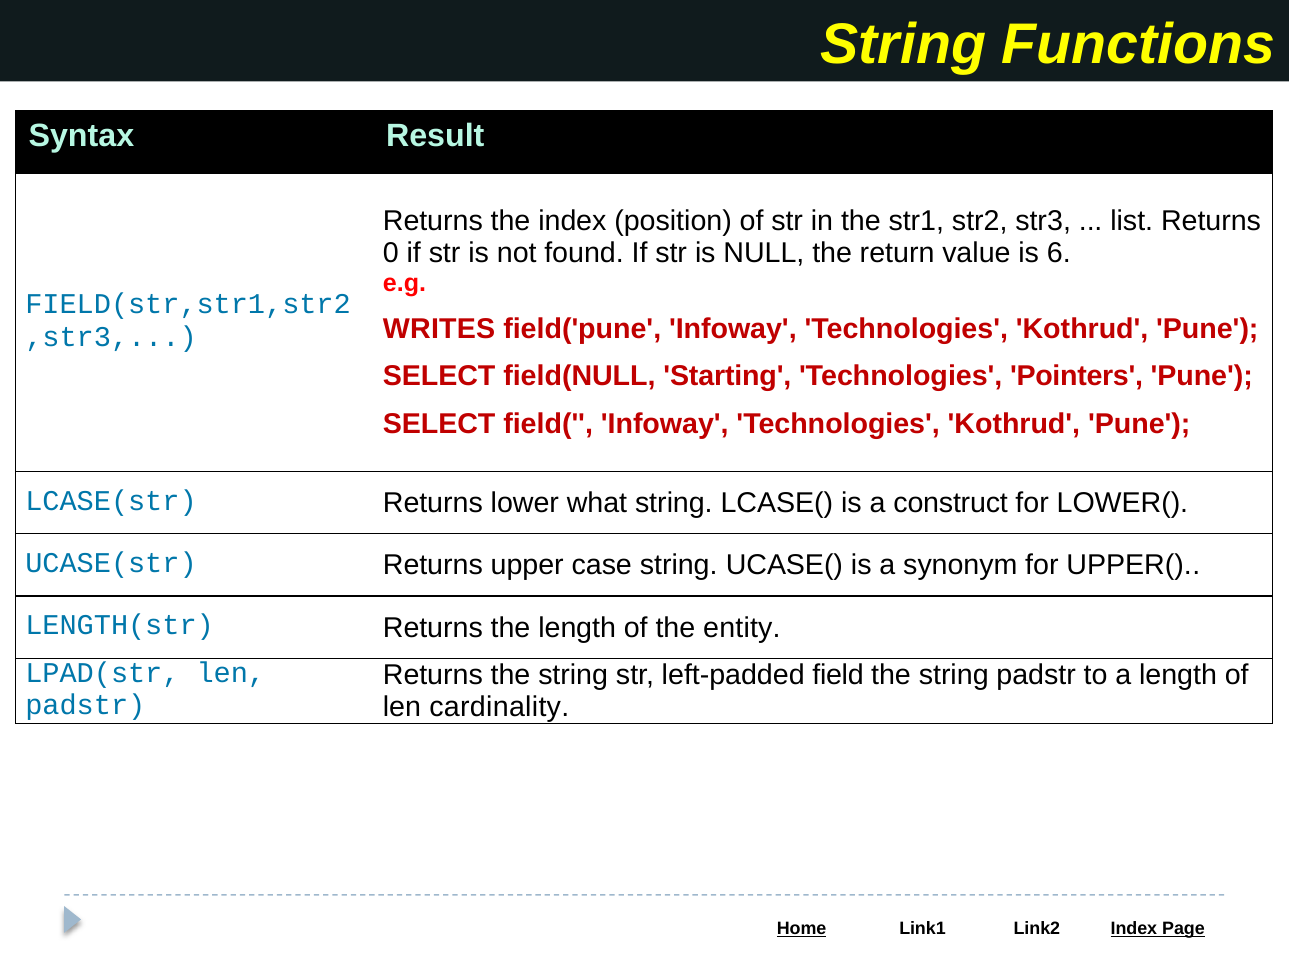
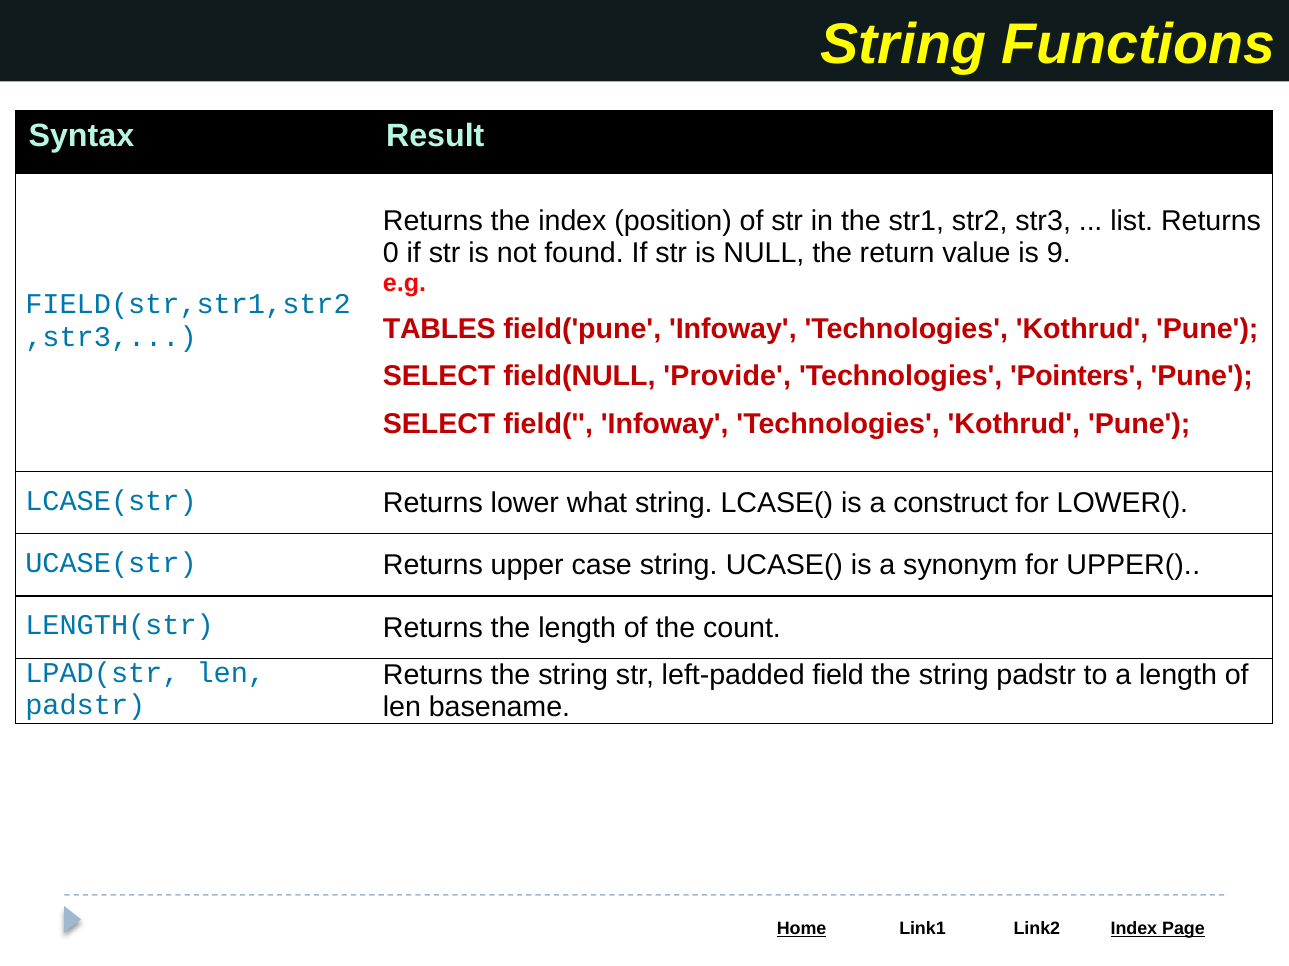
6: 6 -> 9 (1059, 253)
WRITES: WRITES -> TABLES (439, 329)
Starting: Starting -> Provide (727, 377)
entity: entity -> count (742, 628)
cardinality: cardinality -> basename (499, 708)
